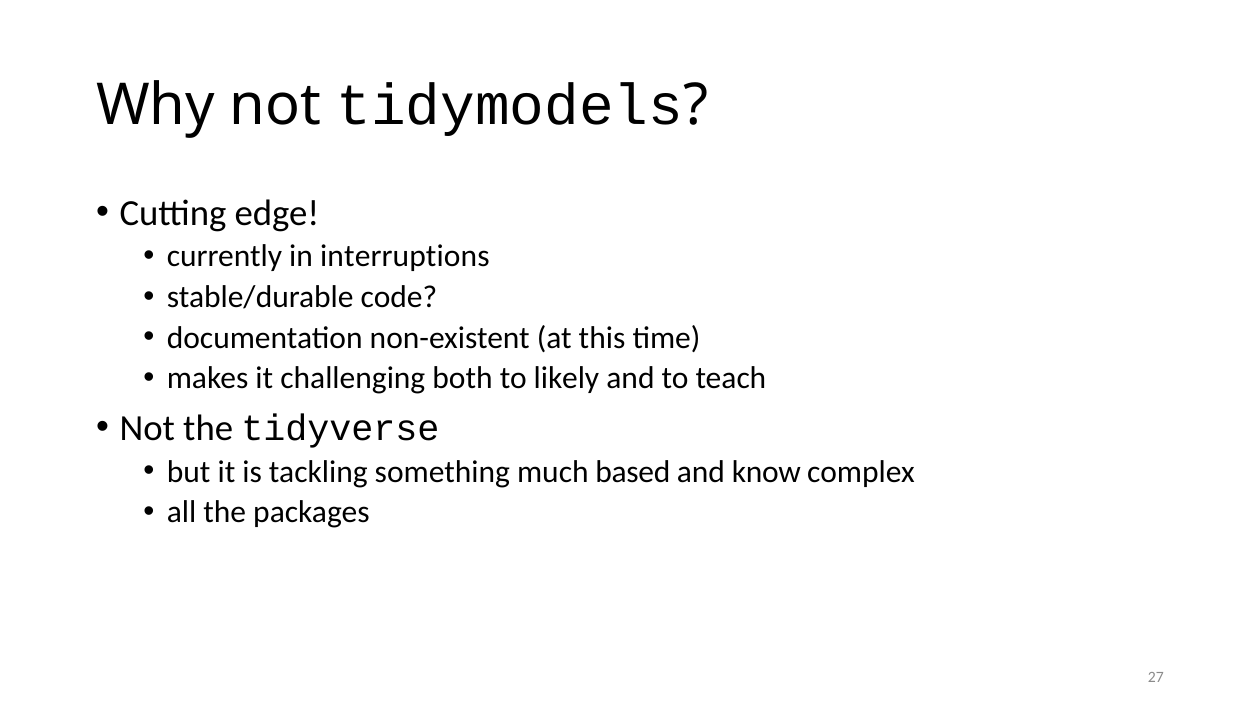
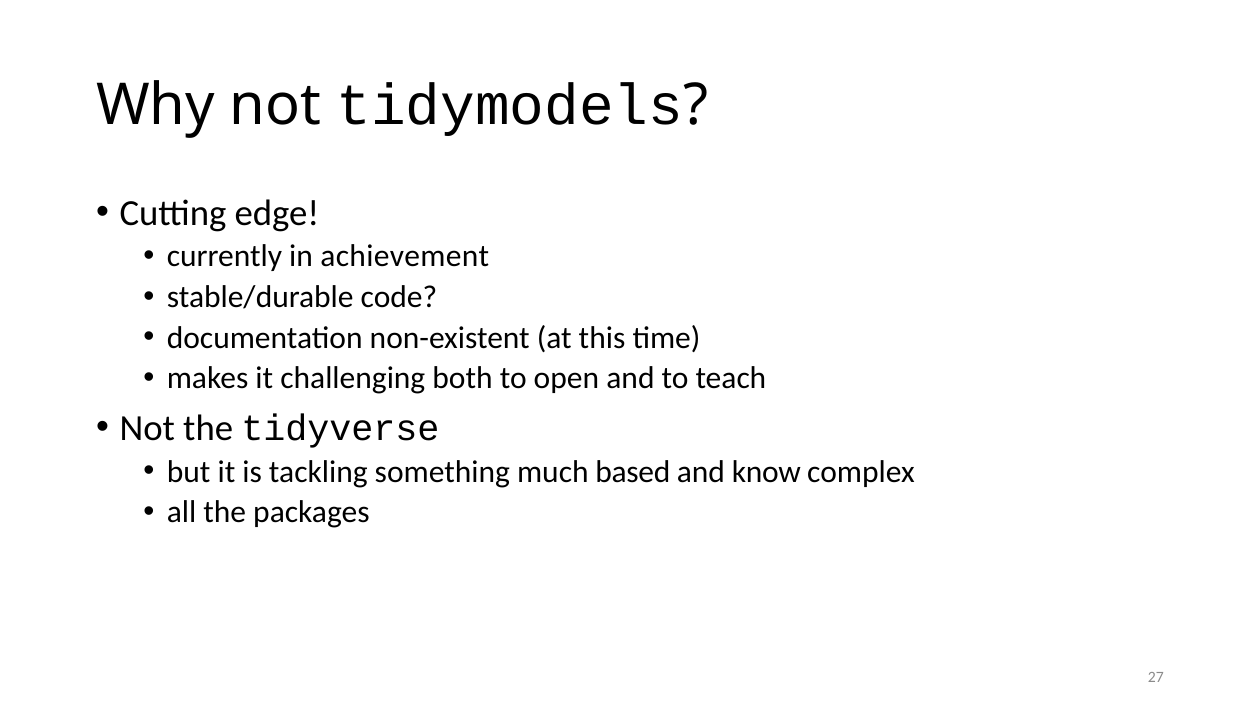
interruptions: interruptions -> achievement (405, 256)
likely: likely -> open (566, 378)
